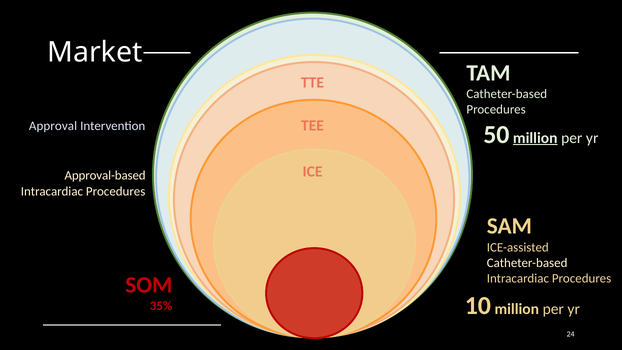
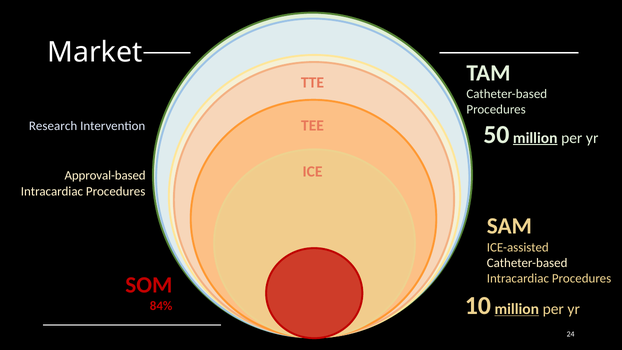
Approval: Approval -> Research (53, 126)
million underline: none -> present (517, 309)
35%: 35% -> 84% (161, 306)
